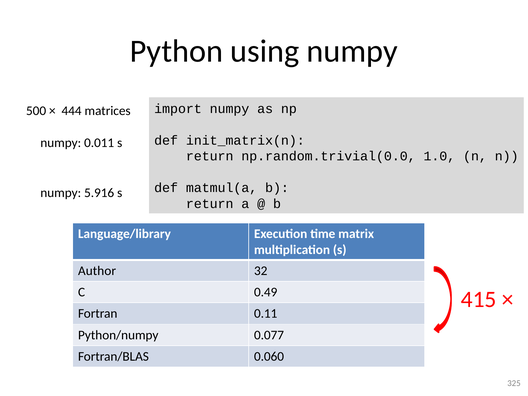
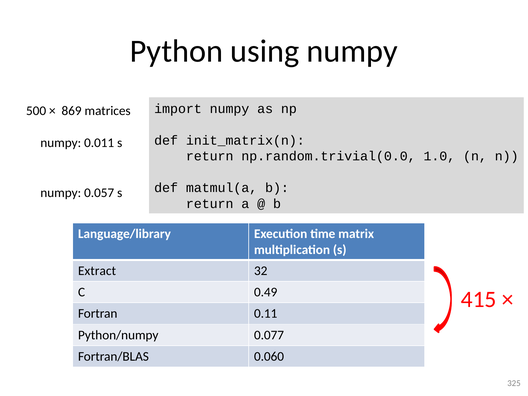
444: 444 -> 869 (72, 111)
5.916: 5.916 -> 0.057 (99, 193)
Author: Author -> Extract (97, 271)
